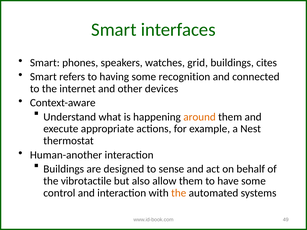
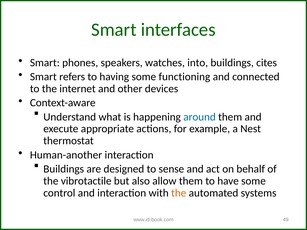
grid: grid -> into (198, 63)
recognition: recognition -> functioning (184, 77)
around colour: orange -> blue (200, 117)
